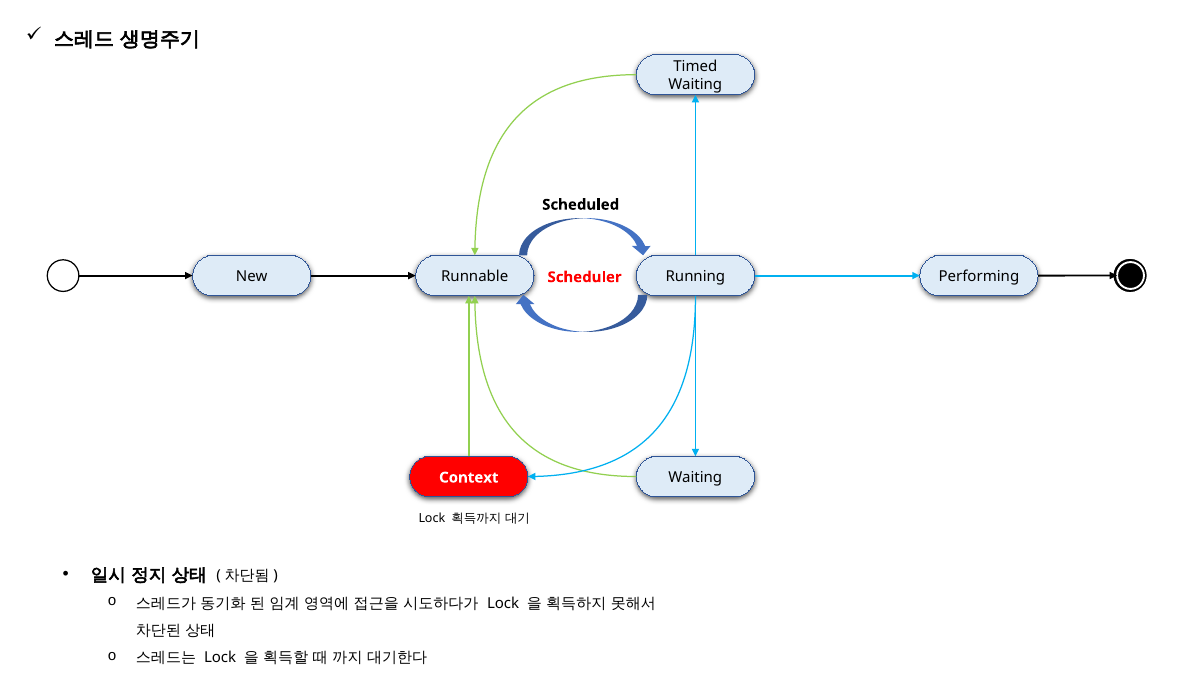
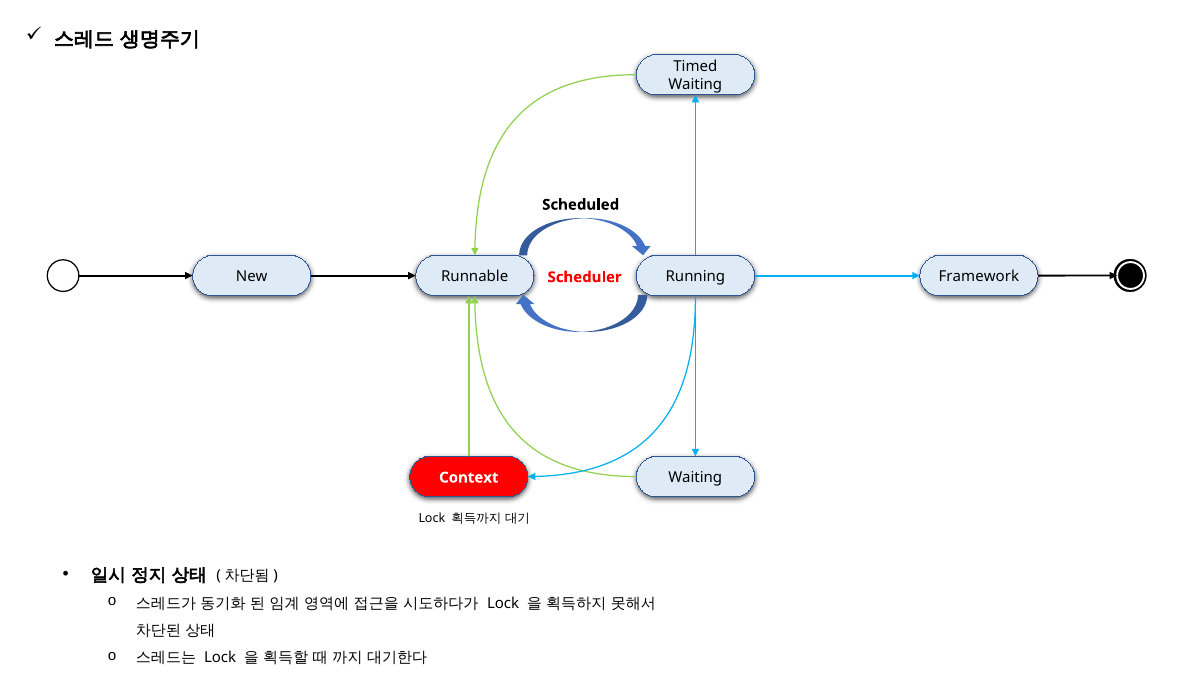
Performing: Performing -> Framework (979, 277)
